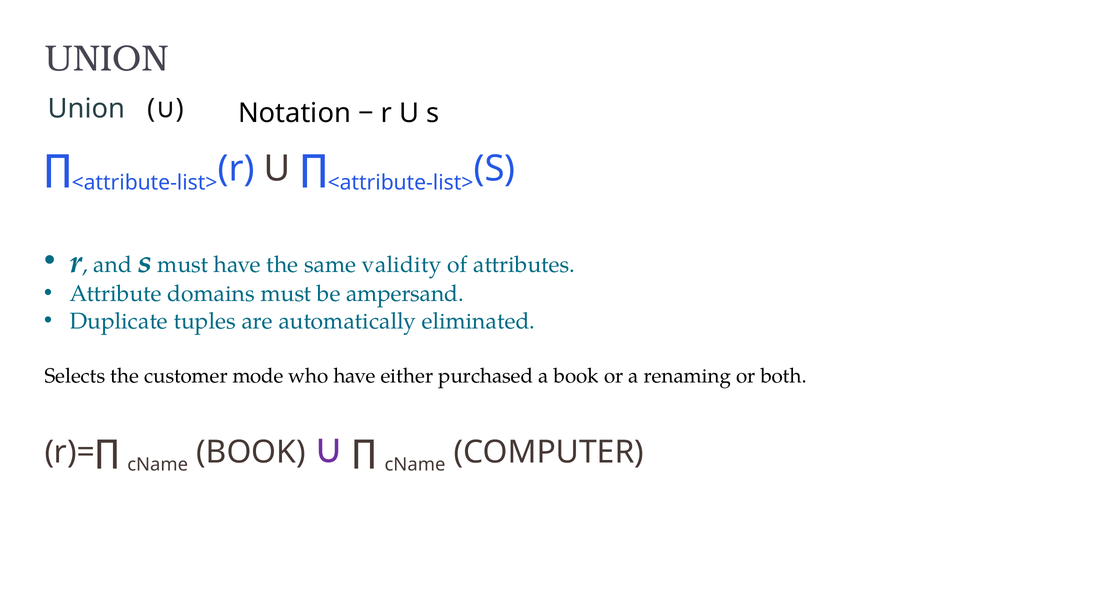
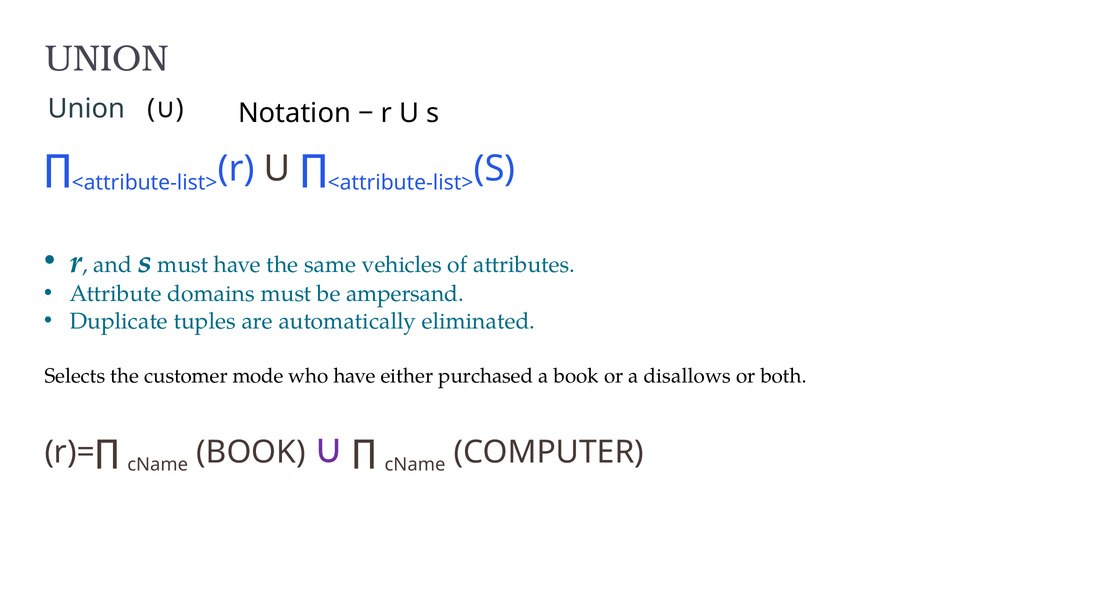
validity: validity -> vehicles (402, 265)
renaming: renaming -> disallows (687, 376)
